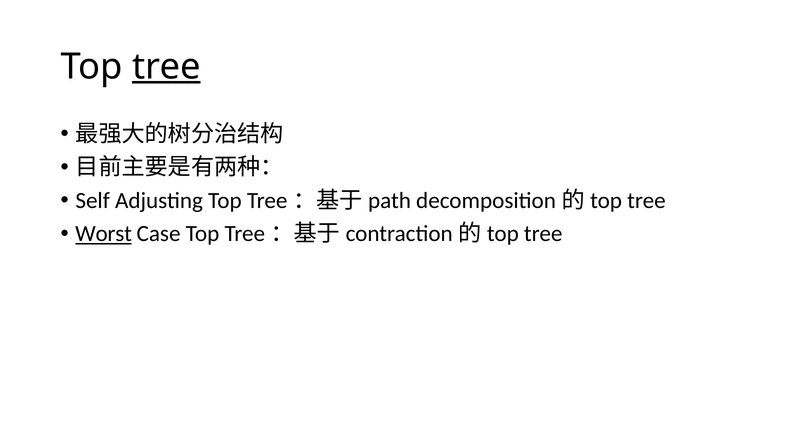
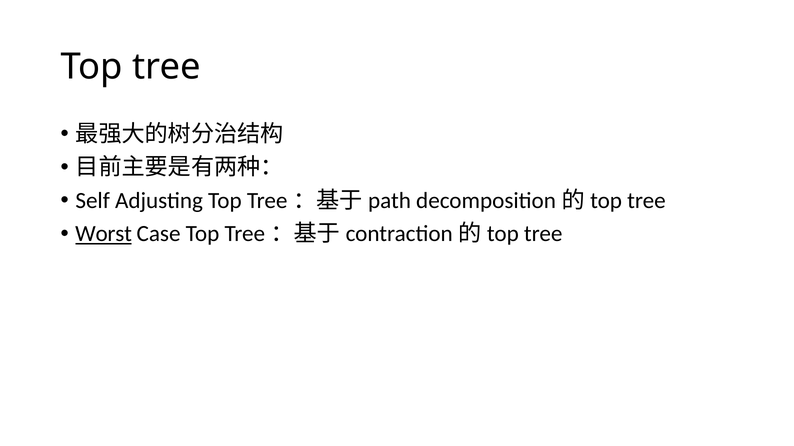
tree underline: present -> none (166, 67)
